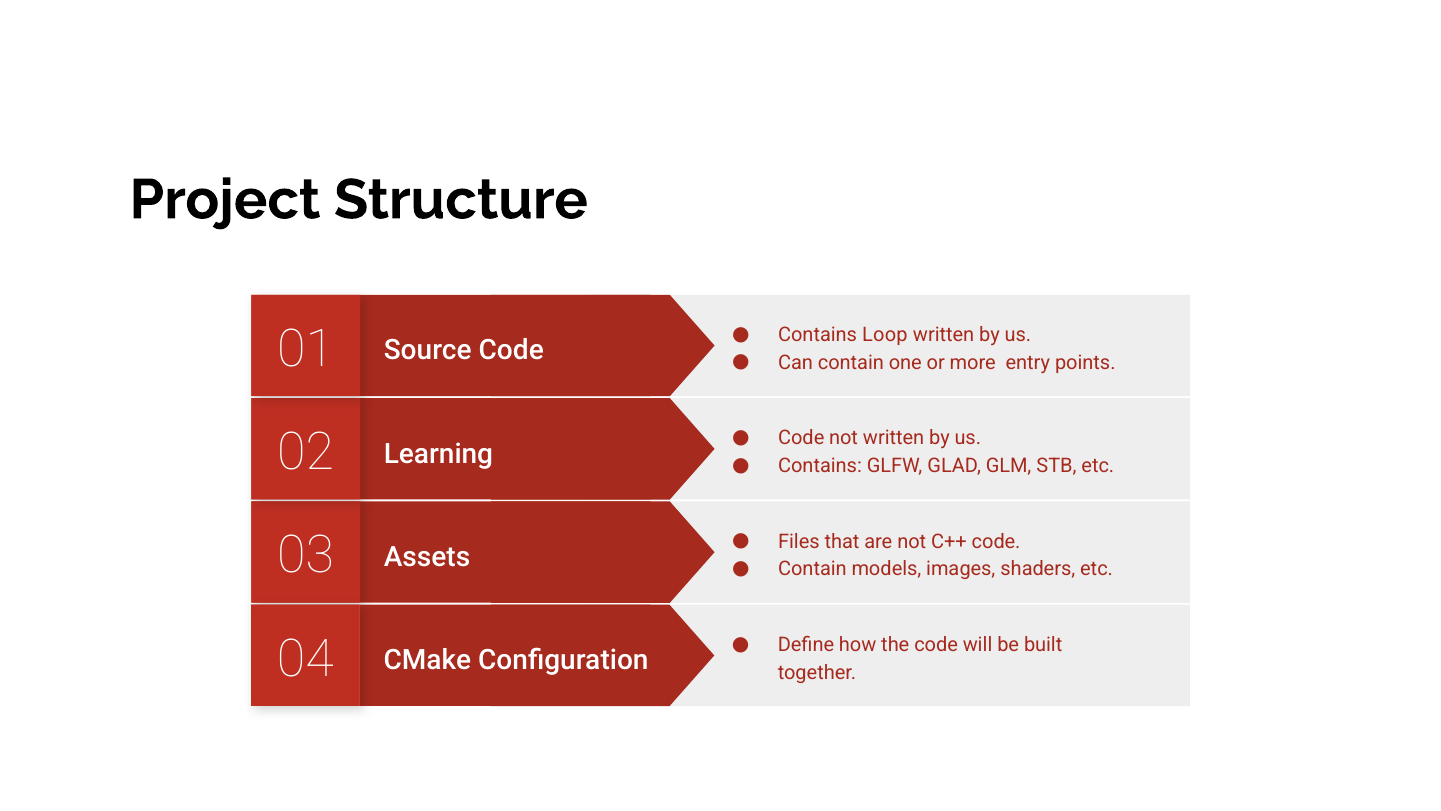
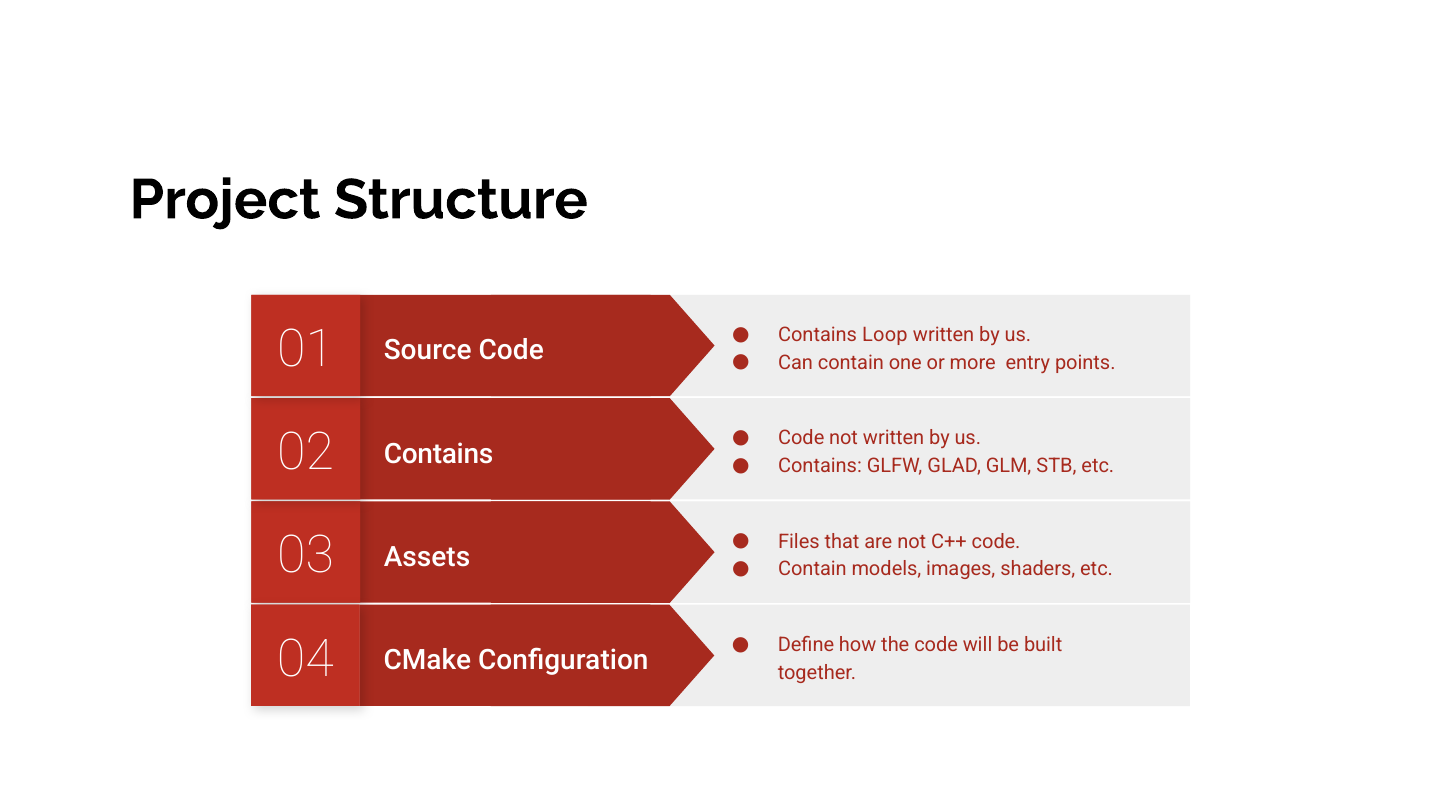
Learning: Learning -> Contains (439, 454)
